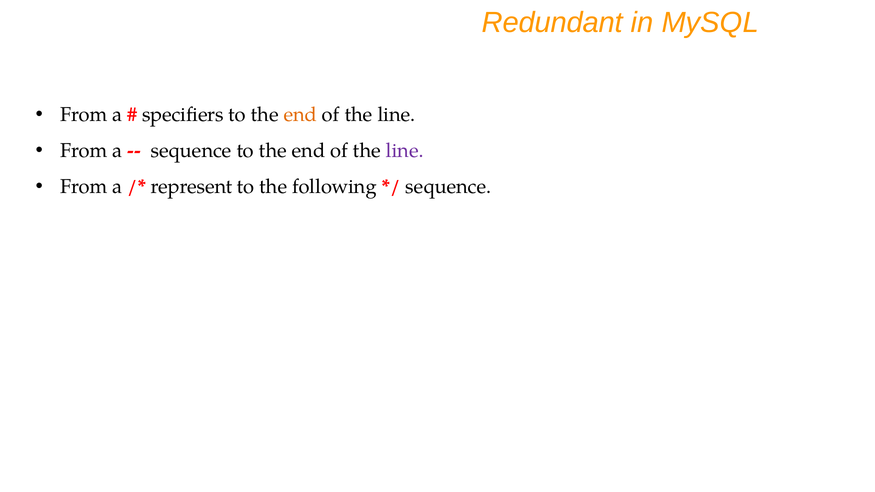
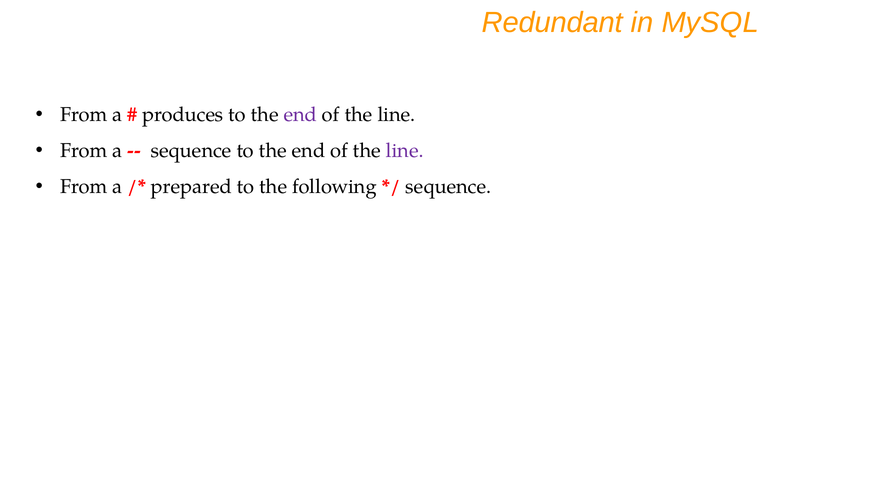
specifiers: specifiers -> produces (183, 115)
end colour: orange -> purple (300, 115)
represent: represent -> prepared (192, 187)
